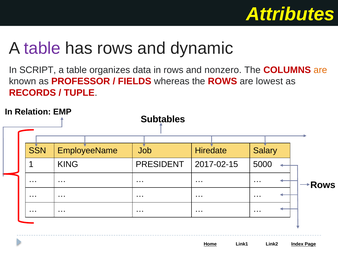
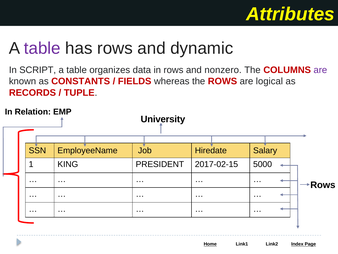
are colour: orange -> purple (320, 70)
PROFESSOR: PROFESSOR -> CONSTANTS (81, 81)
lowest: lowest -> logical (269, 81)
Subtables: Subtables -> University (163, 119)
